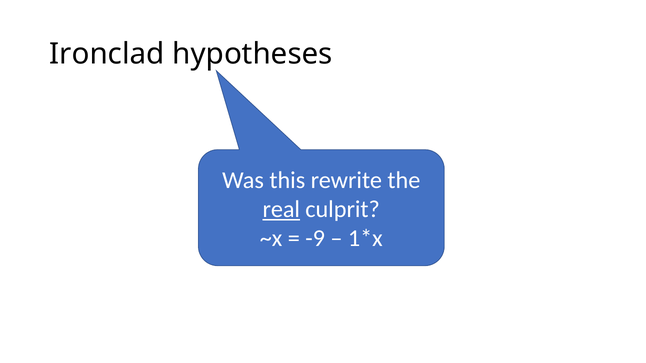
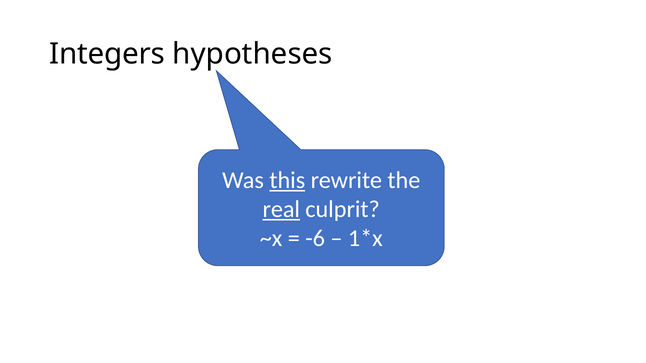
Ironclad: Ironclad -> Integers (107, 54)
this underline: none -> present (287, 181)
-9: -9 -> -6 (315, 239)
